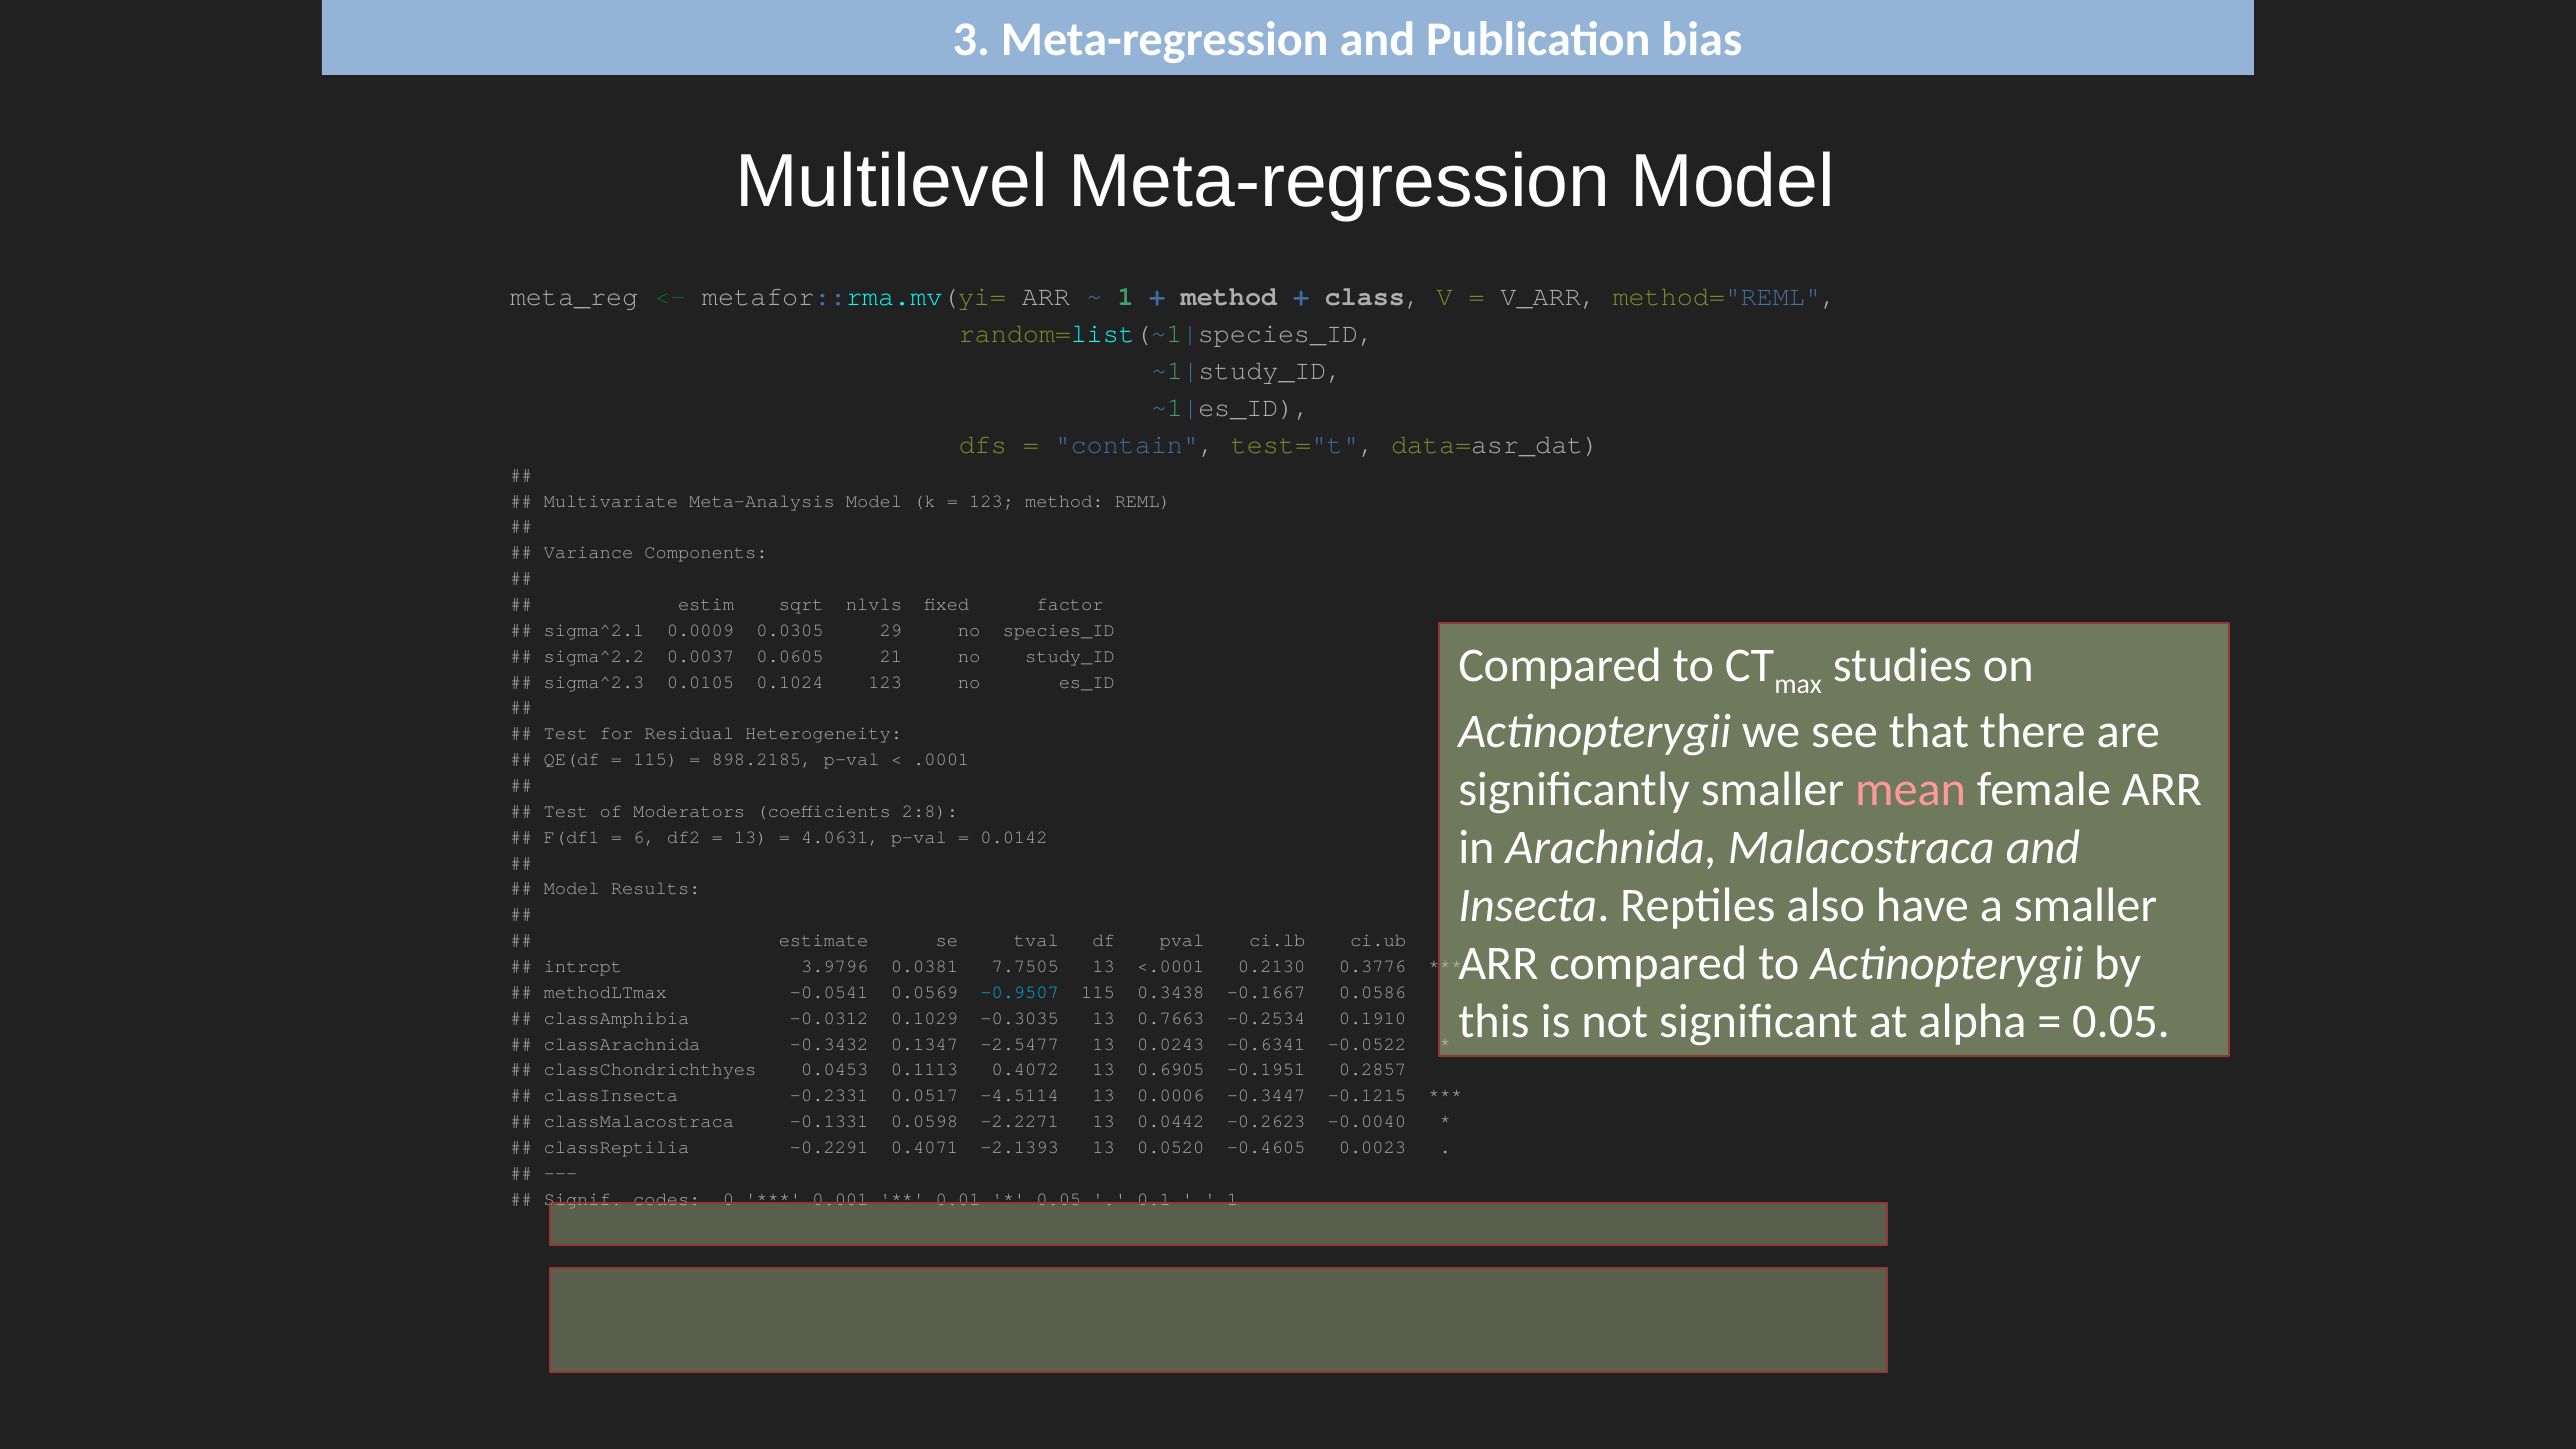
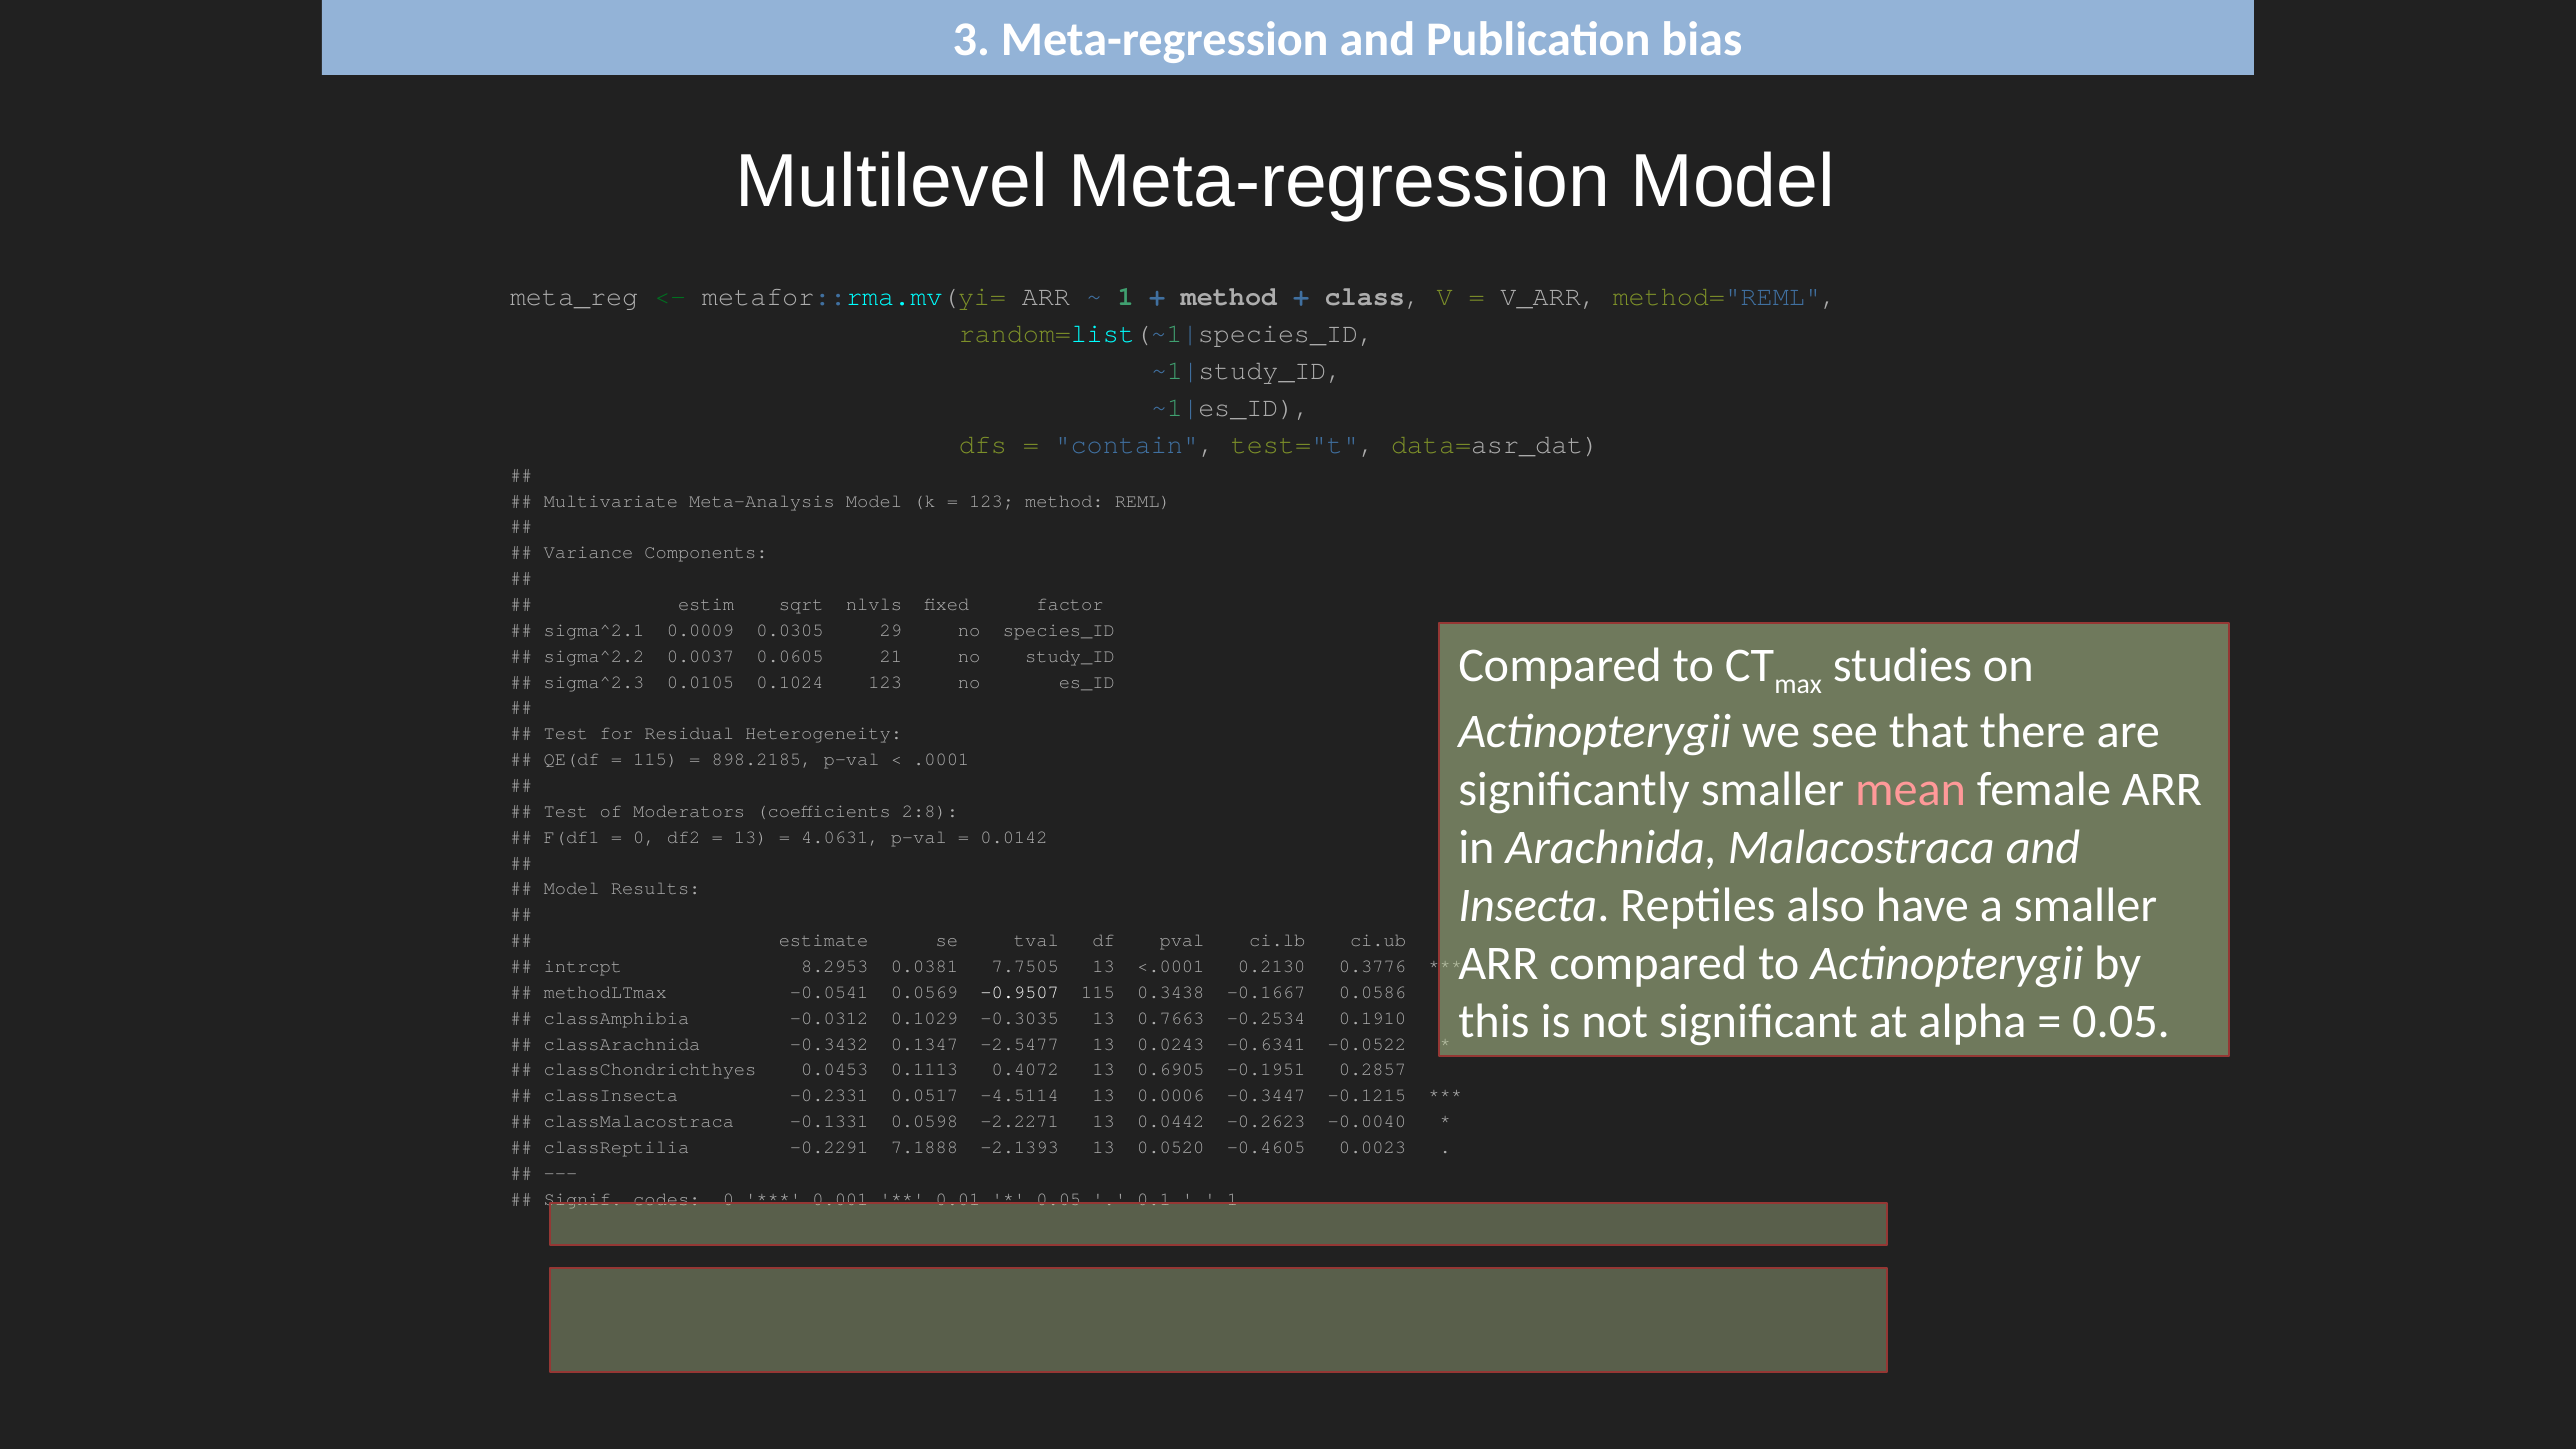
6: 6 -> 0 (644, 837)
3.9796: 3.9796 -> 8.2953 (835, 966)
-0.9507 colour: light blue -> white (1020, 992)
0.4071: 0.4071 -> 7.1888 (925, 1147)
